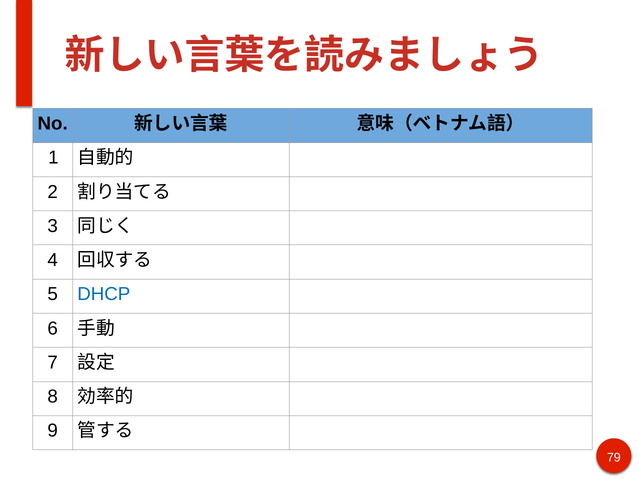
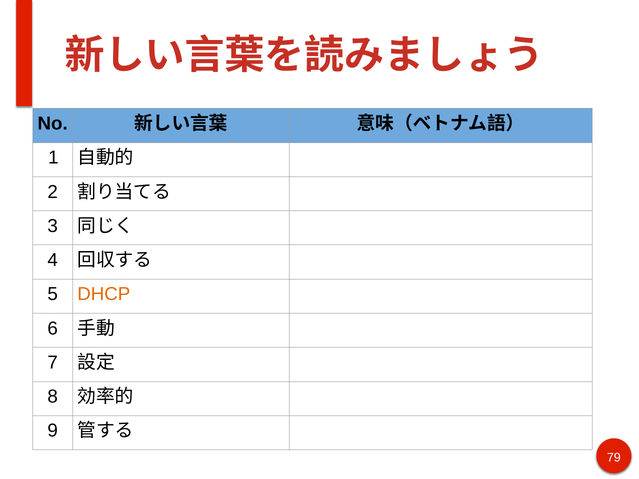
DHCP colour: blue -> orange (104, 294)
